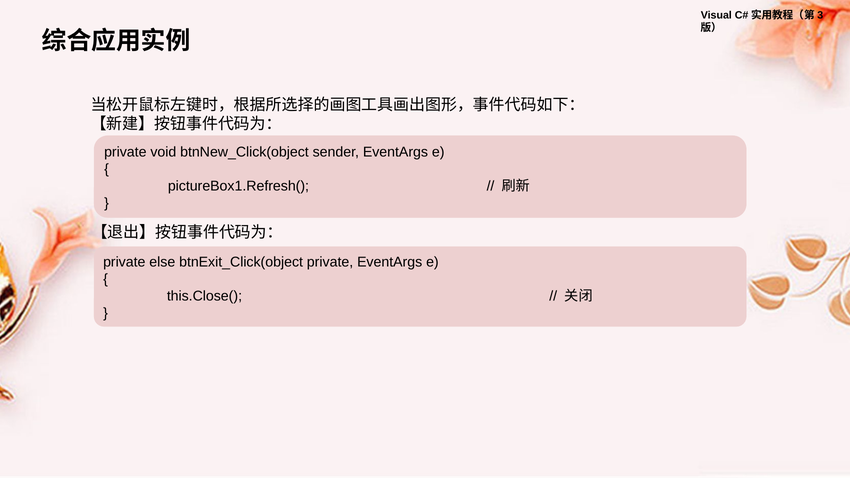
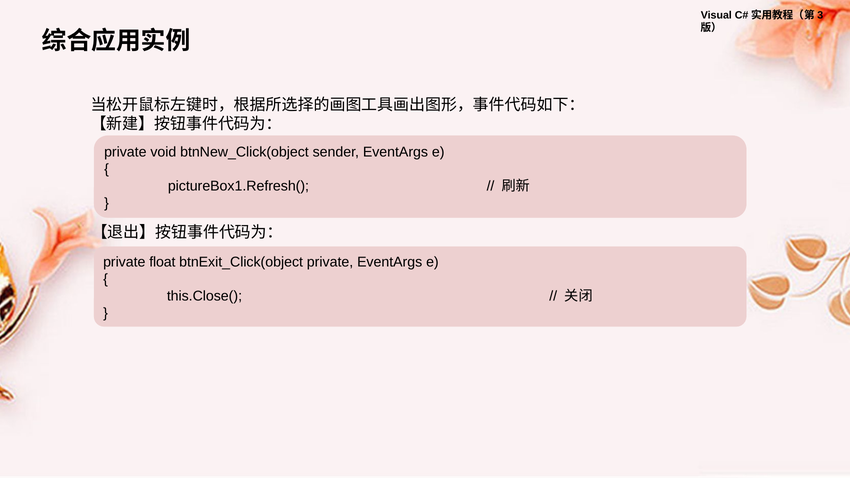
else: else -> float (162, 262)
